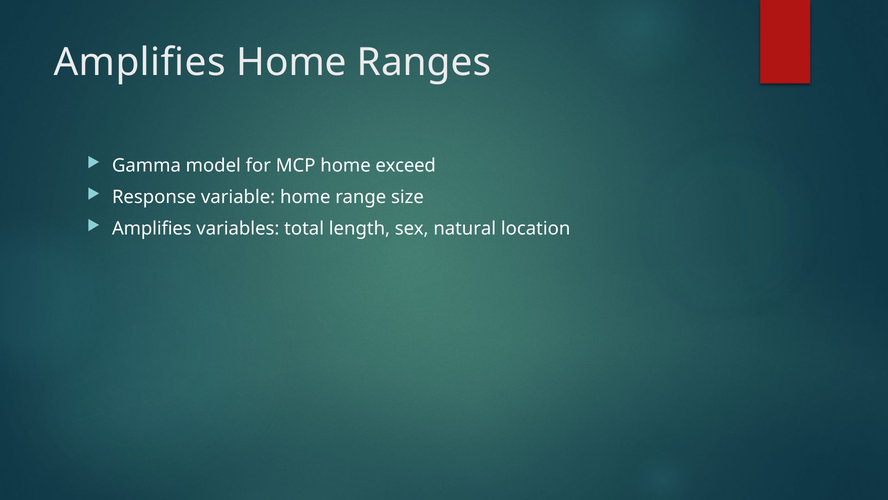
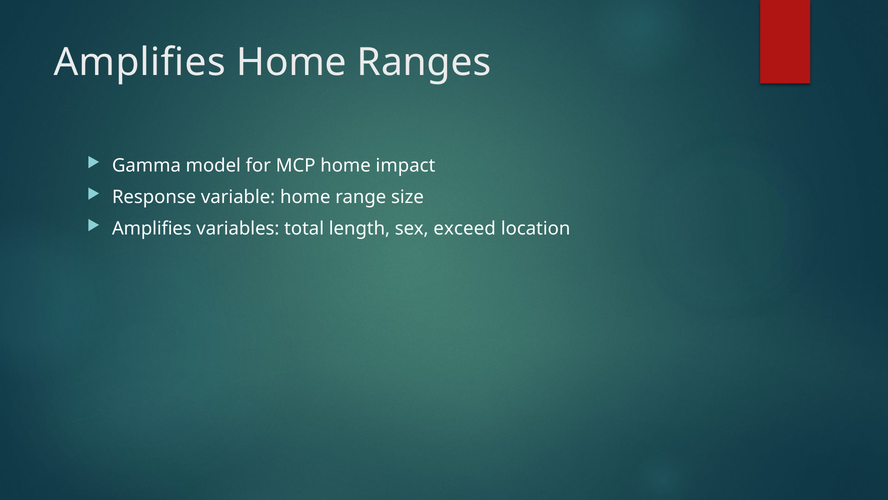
exceed: exceed -> impact (405, 165)
natural: natural -> exceed (465, 228)
